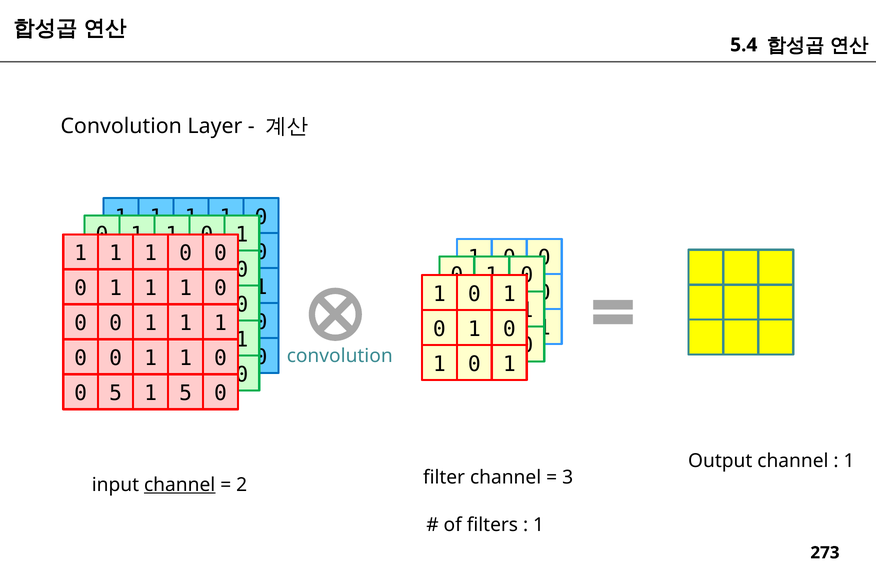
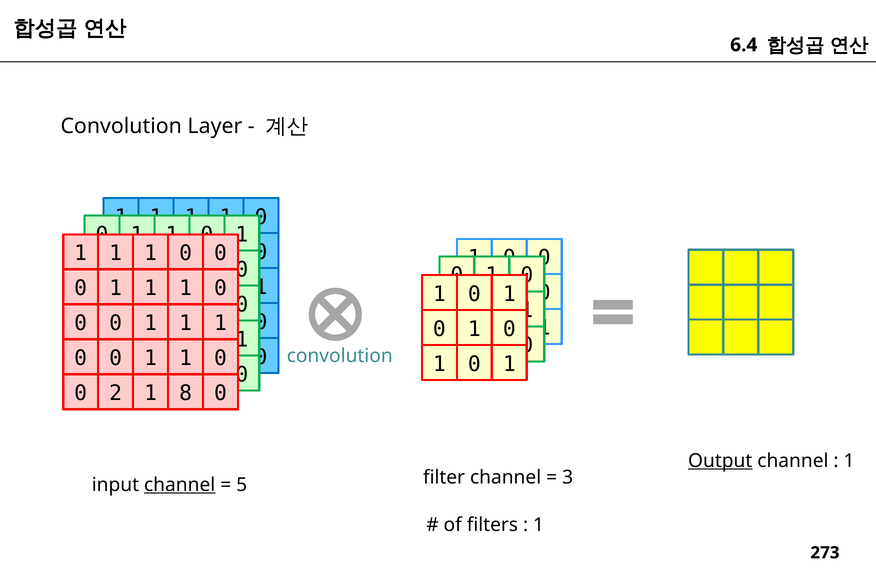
5.4: 5.4 -> 6.4 (744, 45)
0 5: 5 -> 2 (116, 393)
1 5: 5 -> 8 (186, 393)
Output underline: none -> present (720, 460)
2: 2 -> 5 (242, 484)
